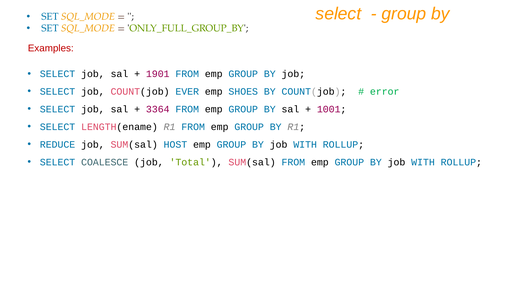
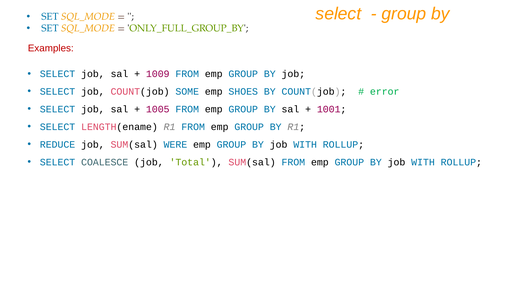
1901: 1901 -> 1009 (158, 74)
EVER: EVER -> SOME (187, 92)
3364: 3364 -> 1005 (158, 110)
HOST: HOST -> WERE (175, 145)
